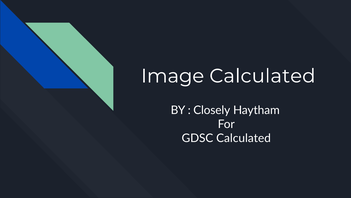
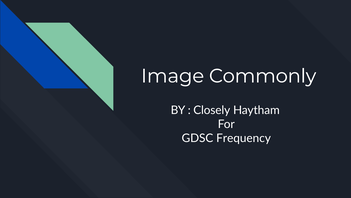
Image Calculated: Calculated -> Commonly (263, 76)
GDSC Calculated: Calculated -> Frequency (244, 138)
